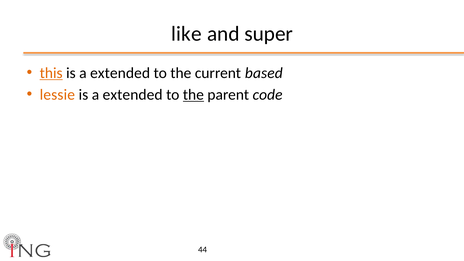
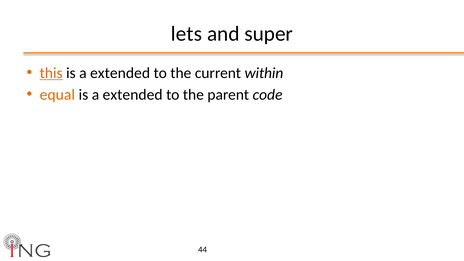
like: like -> lets (186, 34)
based: based -> within (264, 73)
lessie: lessie -> equal (57, 95)
the underline: present -> none (193, 95)
